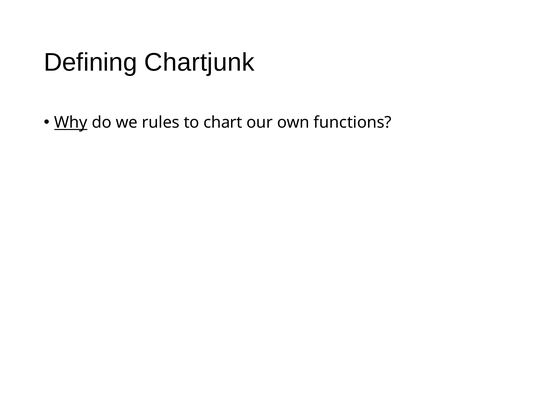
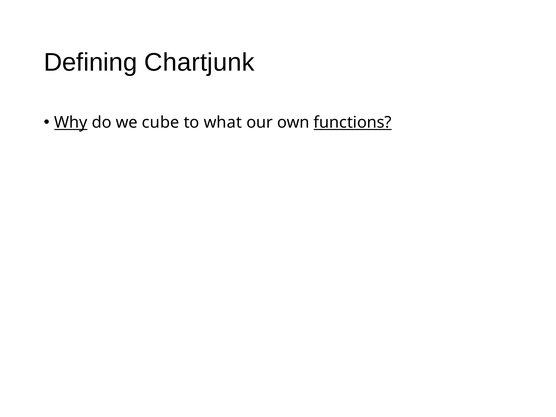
rules: rules -> cube (161, 122)
chart: chart -> what (223, 122)
functions underline: none -> present (353, 122)
